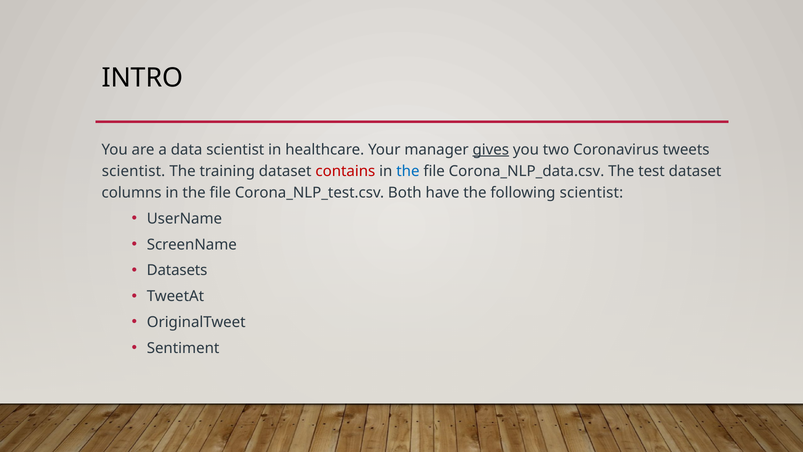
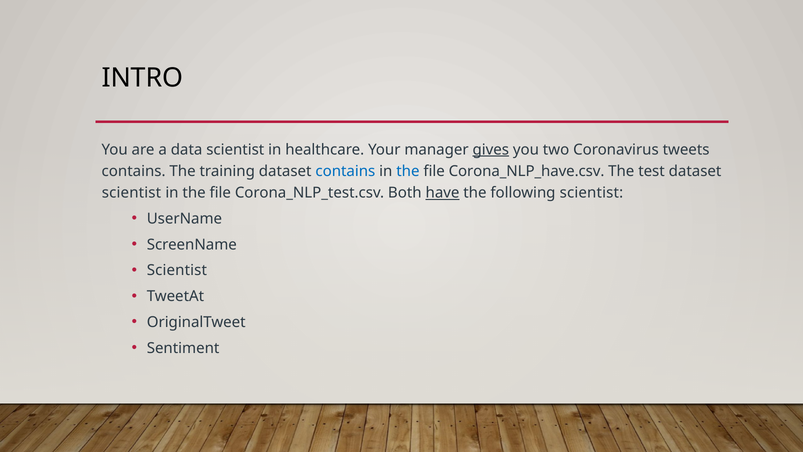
scientist: scientist -> contains (134, 171)
contains colour: red -> blue (345, 171)
Corona_NLP_data.csv: Corona_NLP_data.csv -> Corona_NLP_have.csv (527, 171)
columns: columns -> scientist (131, 193)
have underline: none -> present (443, 193)
Datasets: Datasets -> Scientist (177, 270)
